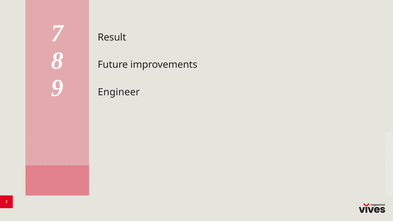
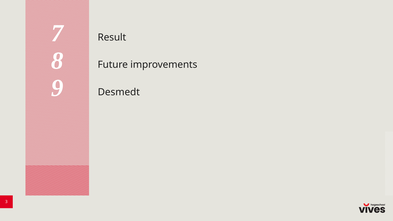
Engineer: Engineer -> Desmedt (119, 92)
